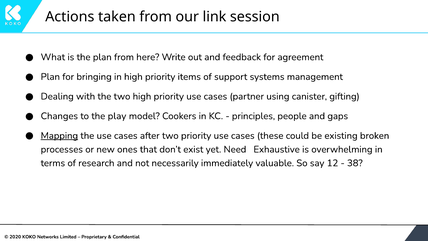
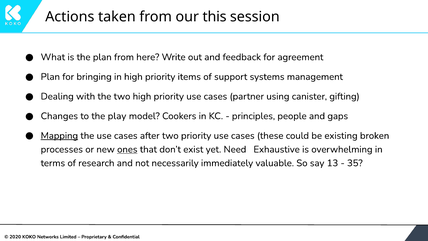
link: link -> this (215, 17)
ones underline: none -> present (127, 149)
12: 12 -> 13 (332, 163)
38: 38 -> 35 (355, 163)
